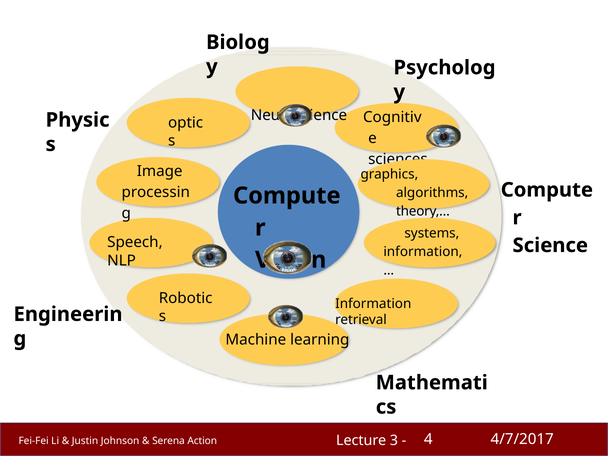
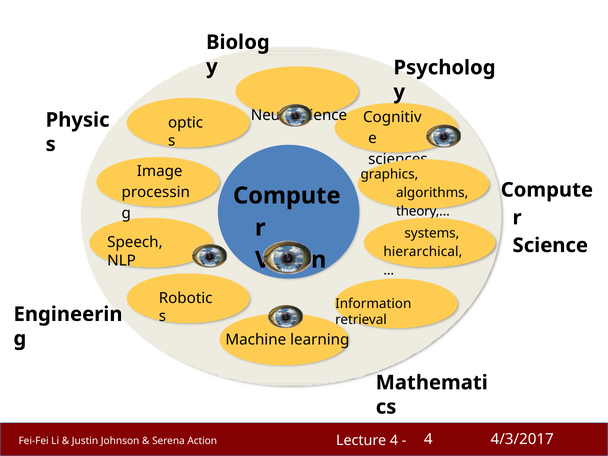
information: information -> hierarchical (423, 252)
4/7/2017: 4/7/2017 -> 4/3/2017 (522, 439)
Lecture 3: 3 -> 4 (394, 440)
